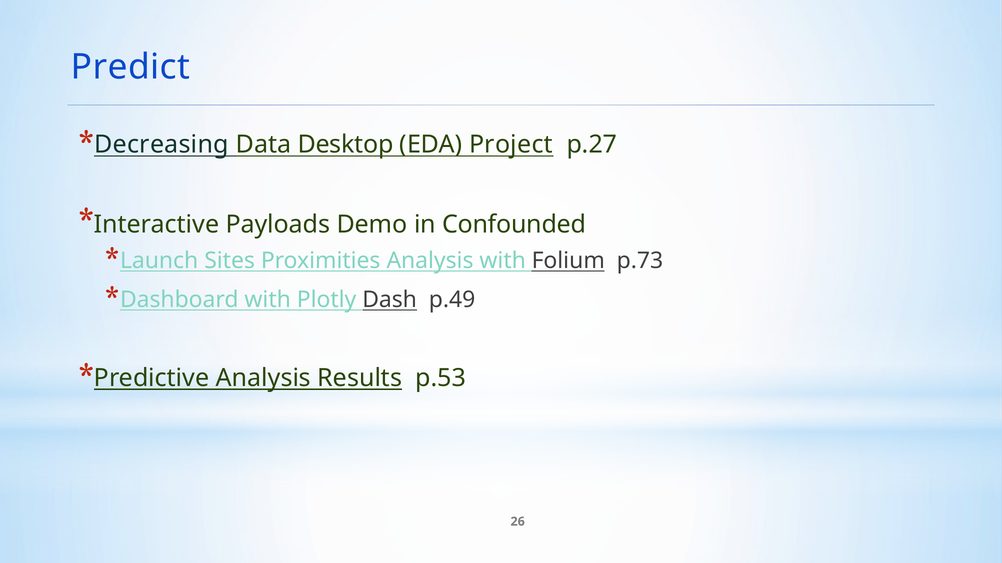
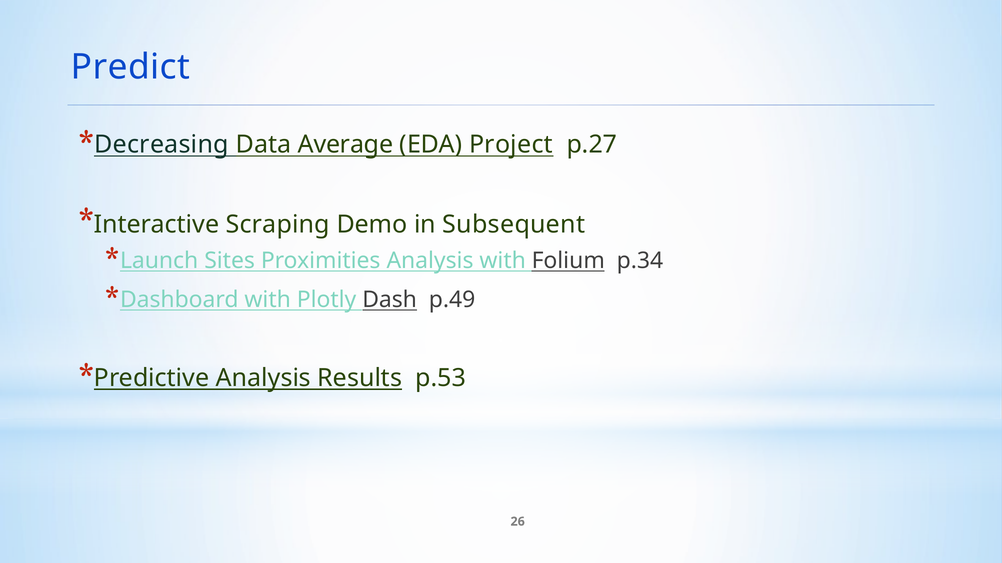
Desktop: Desktop -> Average (345, 145)
Payloads: Payloads -> Scraping (278, 225)
Confounded: Confounded -> Subsequent (514, 225)
p.73: p.73 -> p.34 (640, 261)
